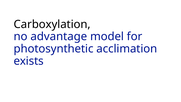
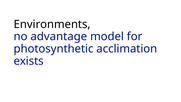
Carboxylation: Carboxylation -> Environments (52, 24)
